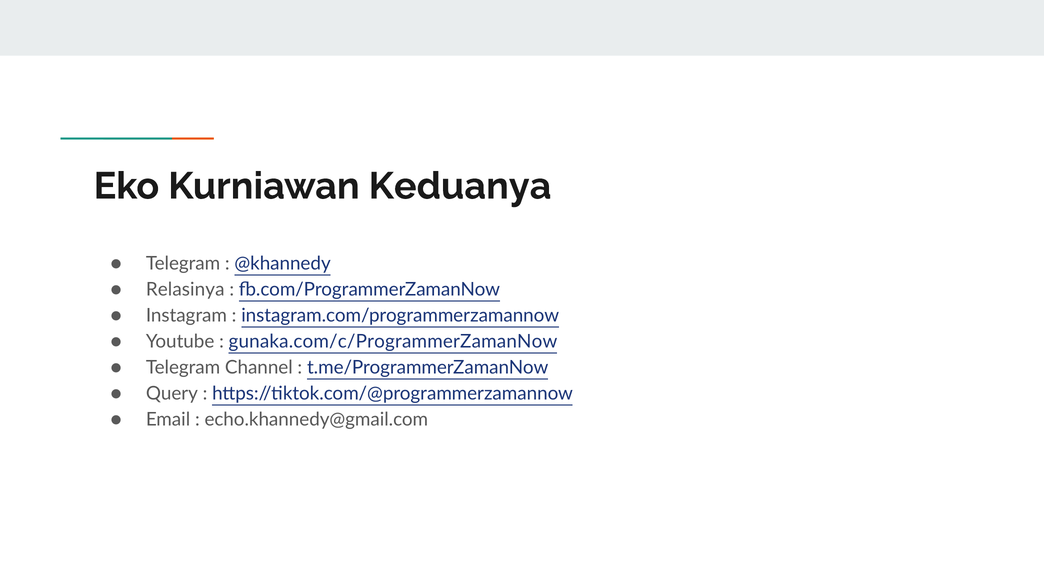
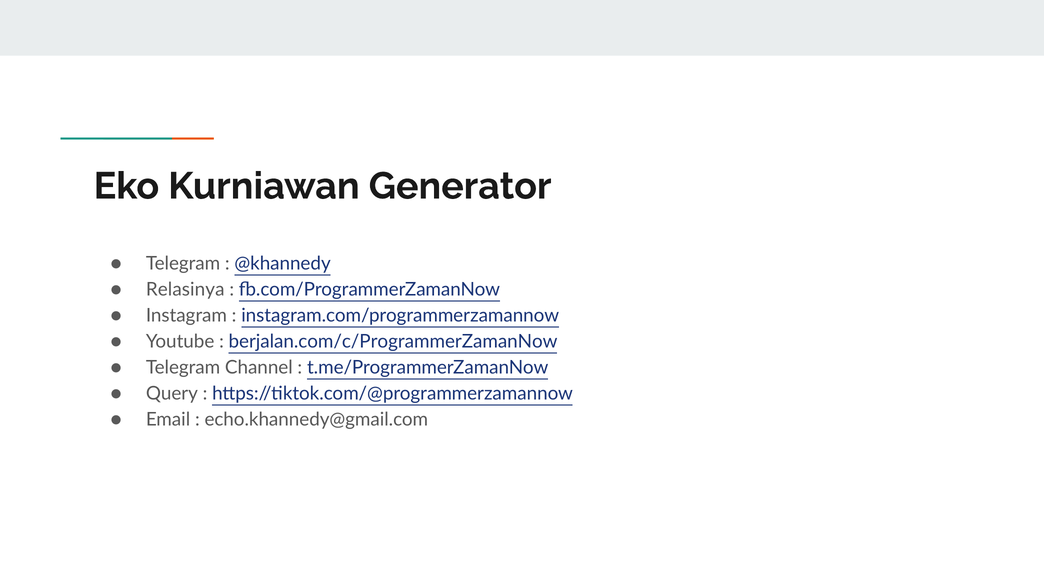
Keduanya: Keduanya -> Generator (460, 186)
gunaka.com/c/ProgrammerZamanNow: gunaka.com/c/ProgrammerZamanNow -> berjalan.com/c/ProgrammerZamanNow (393, 342)
